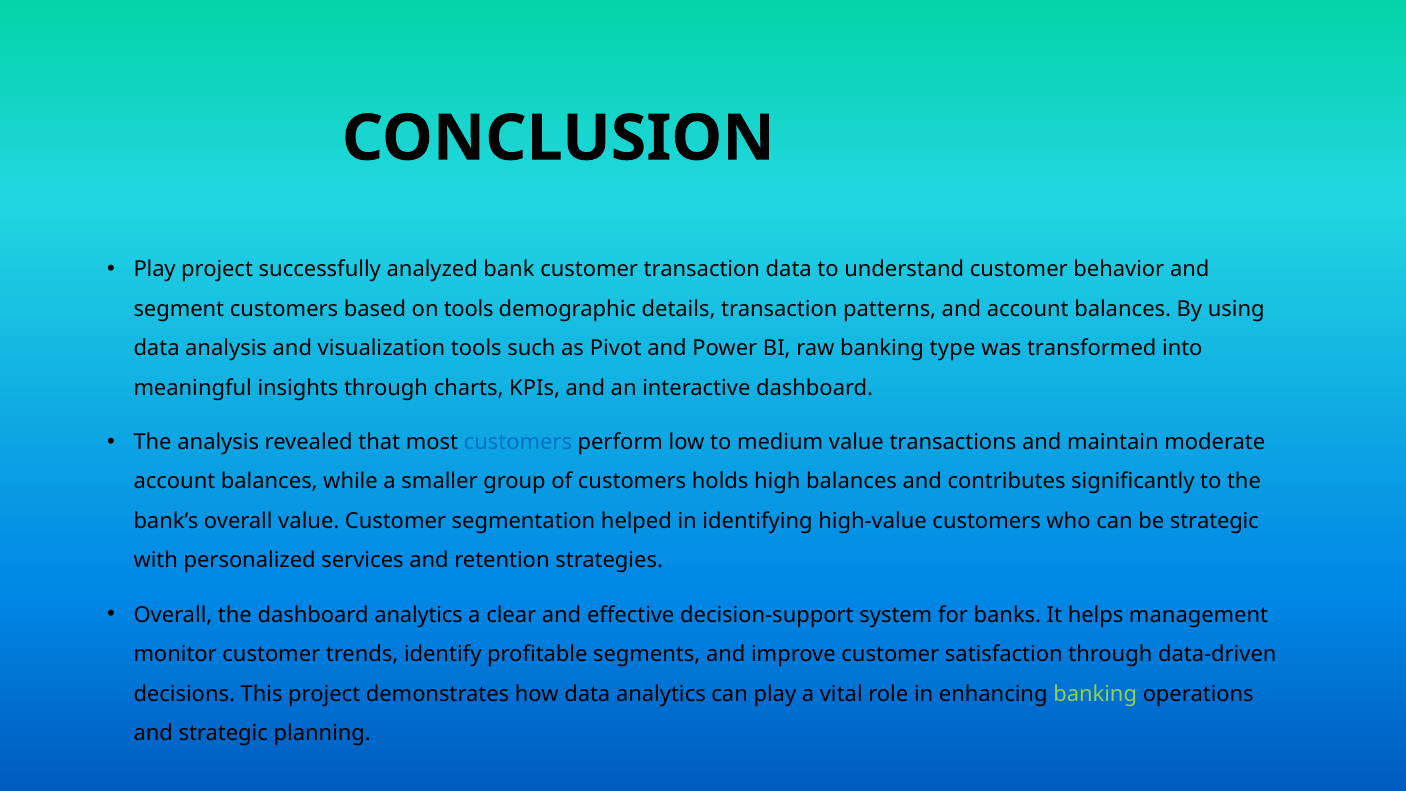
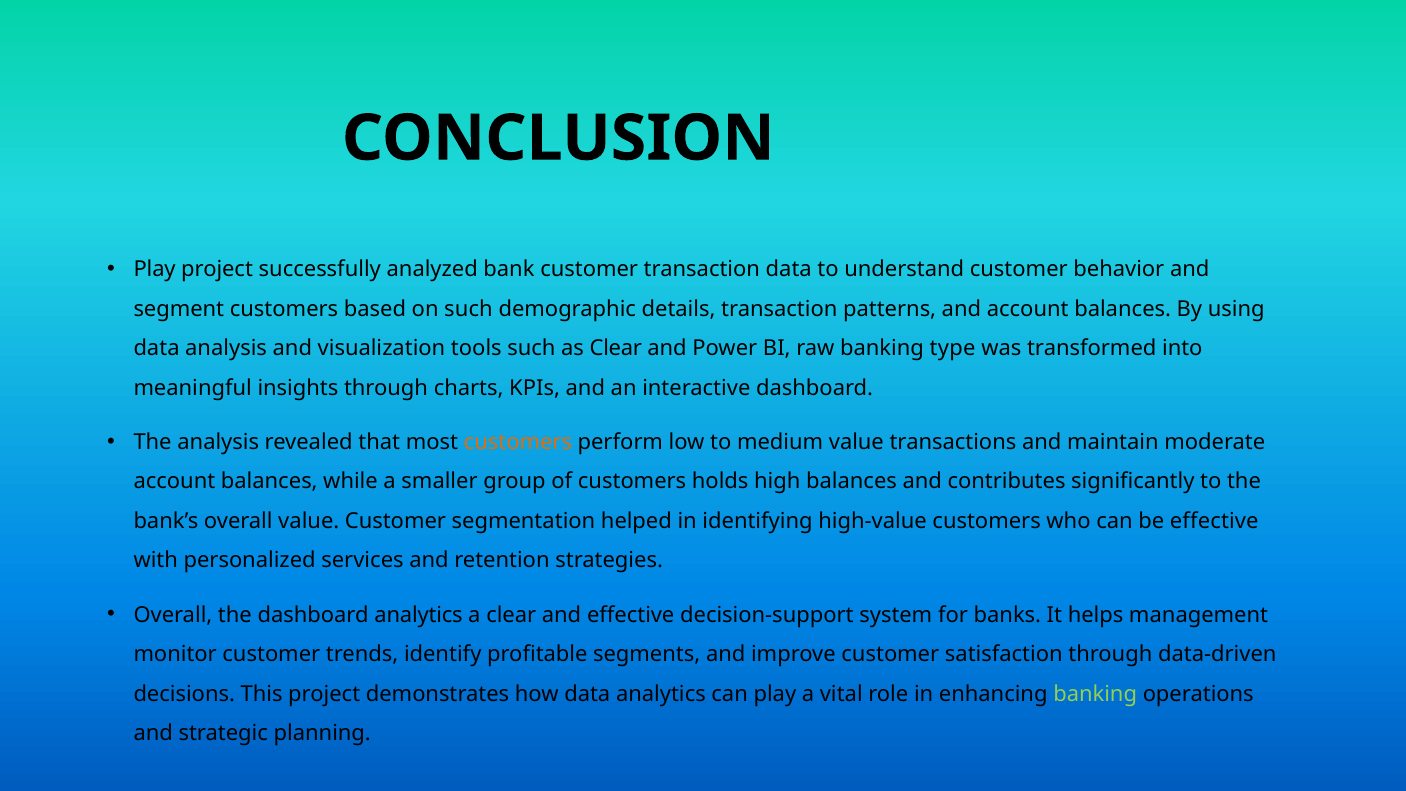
on tools: tools -> such (469, 309)
as Pivot: Pivot -> Clear (616, 348)
customers colour: blue -> orange (518, 442)
be strategic: strategic -> effective (1214, 521)
